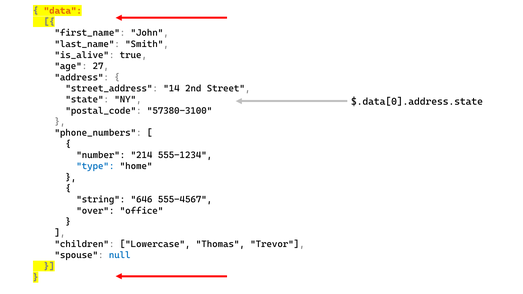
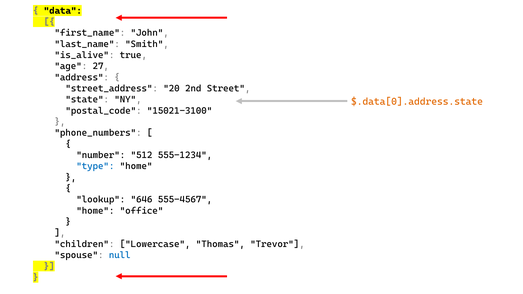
data colour: orange -> black (63, 11)
14: 14 -> 20 (171, 88)
$.data[0].address.state colour: black -> orange (417, 102)
57380-3100: 57380-3100 -> 15021-3100 (180, 111)
214: 214 -> 512 (142, 155)
string: string -> lookup (101, 200)
over: over -> home (95, 211)
